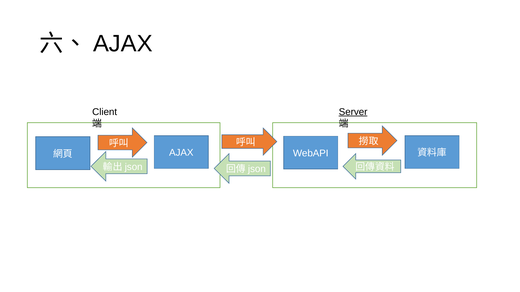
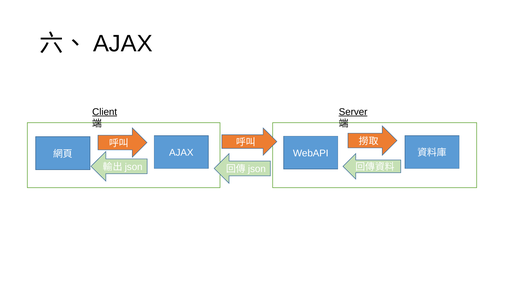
Client underline: none -> present (105, 112)
